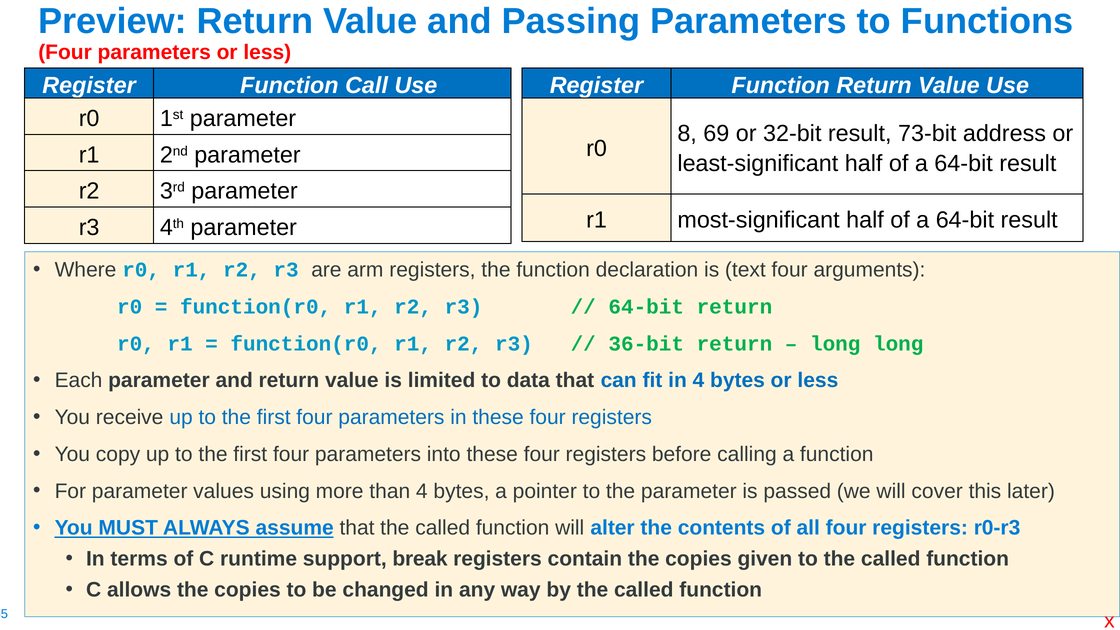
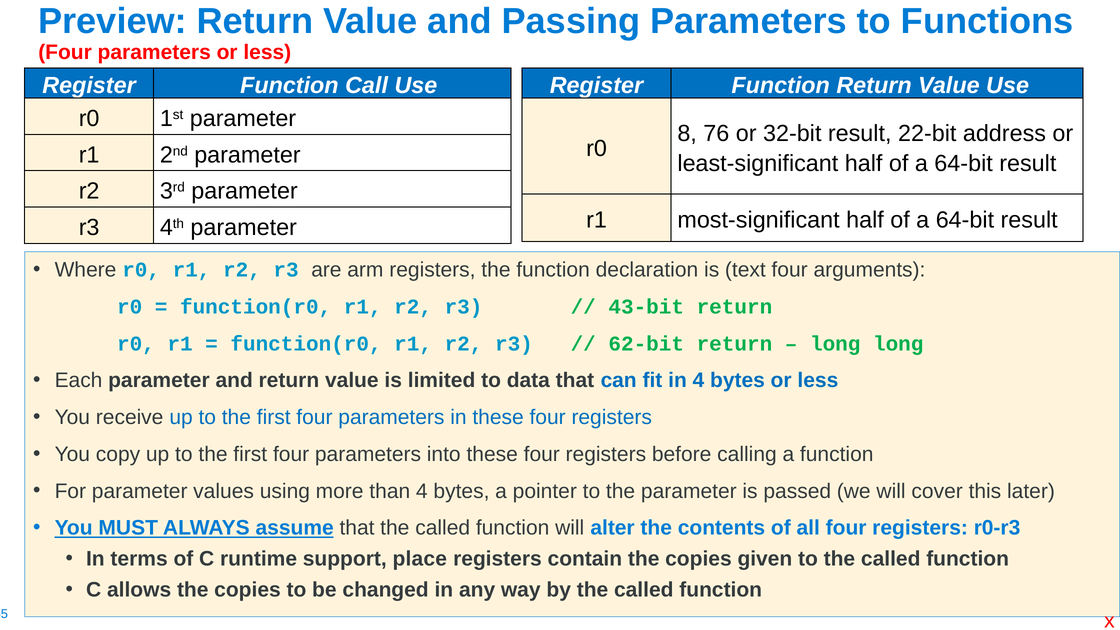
69: 69 -> 76 (716, 134)
73-bit: 73-bit -> 22-bit (927, 134)
64-bit: 64-bit -> 43-bit (646, 307)
36-bit: 36-bit -> 62-bit (646, 344)
break: break -> place (420, 559)
